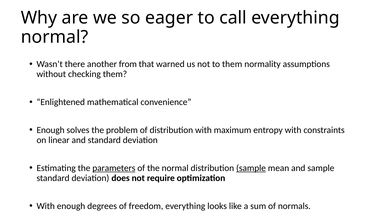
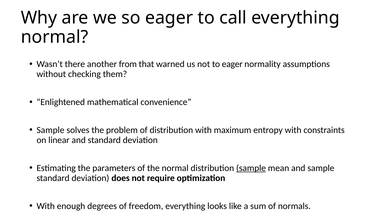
to them: them -> eager (232, 64)
Enough: Enough -> Sample (50, 130)
parameters underline: present -> none (114, 168)
